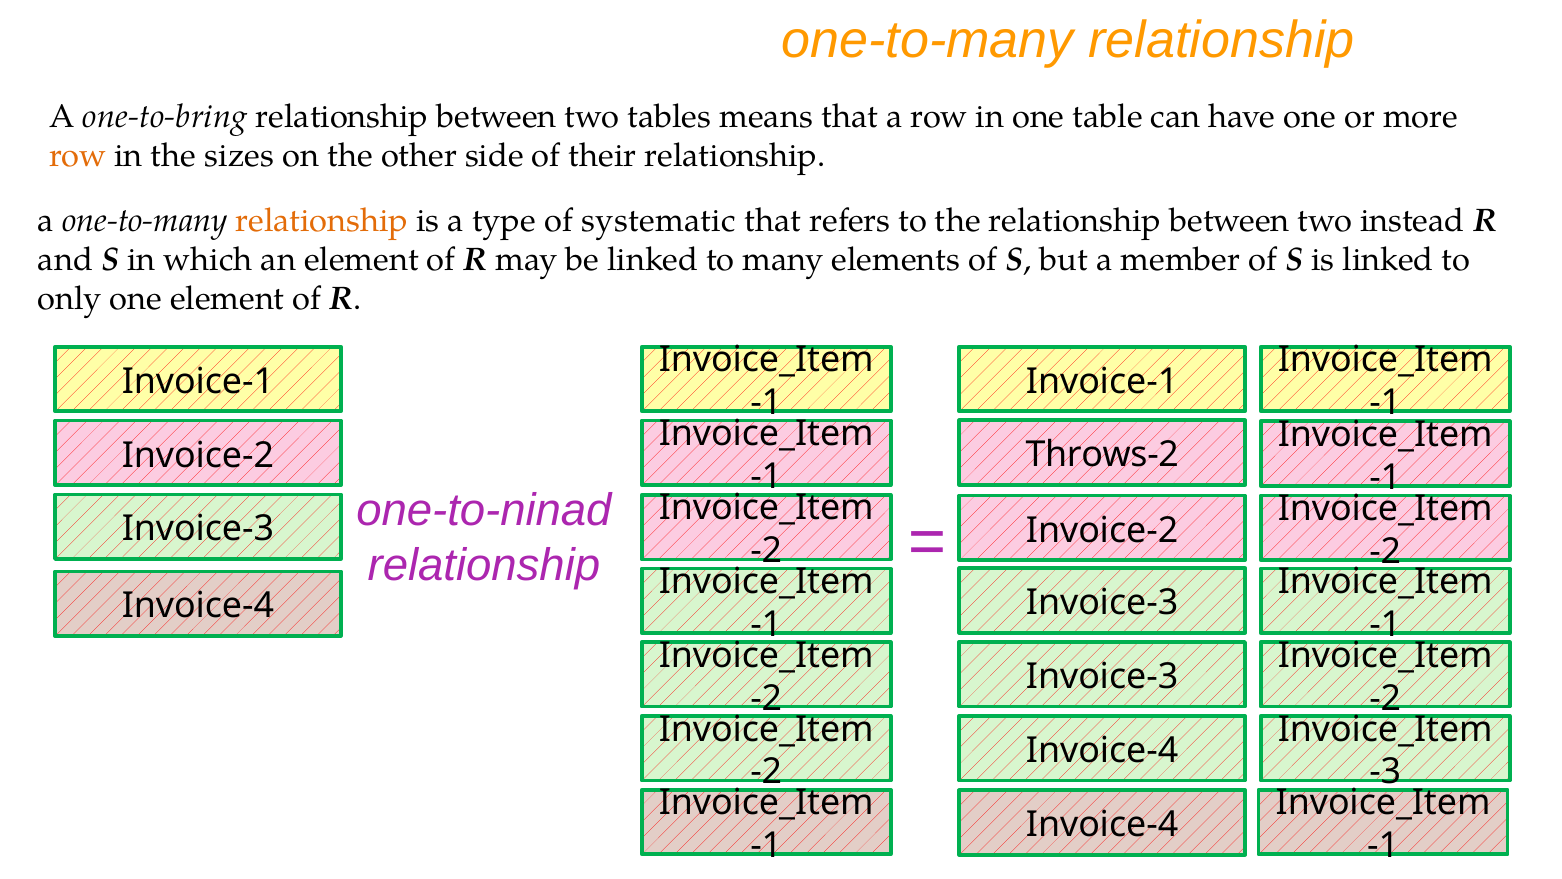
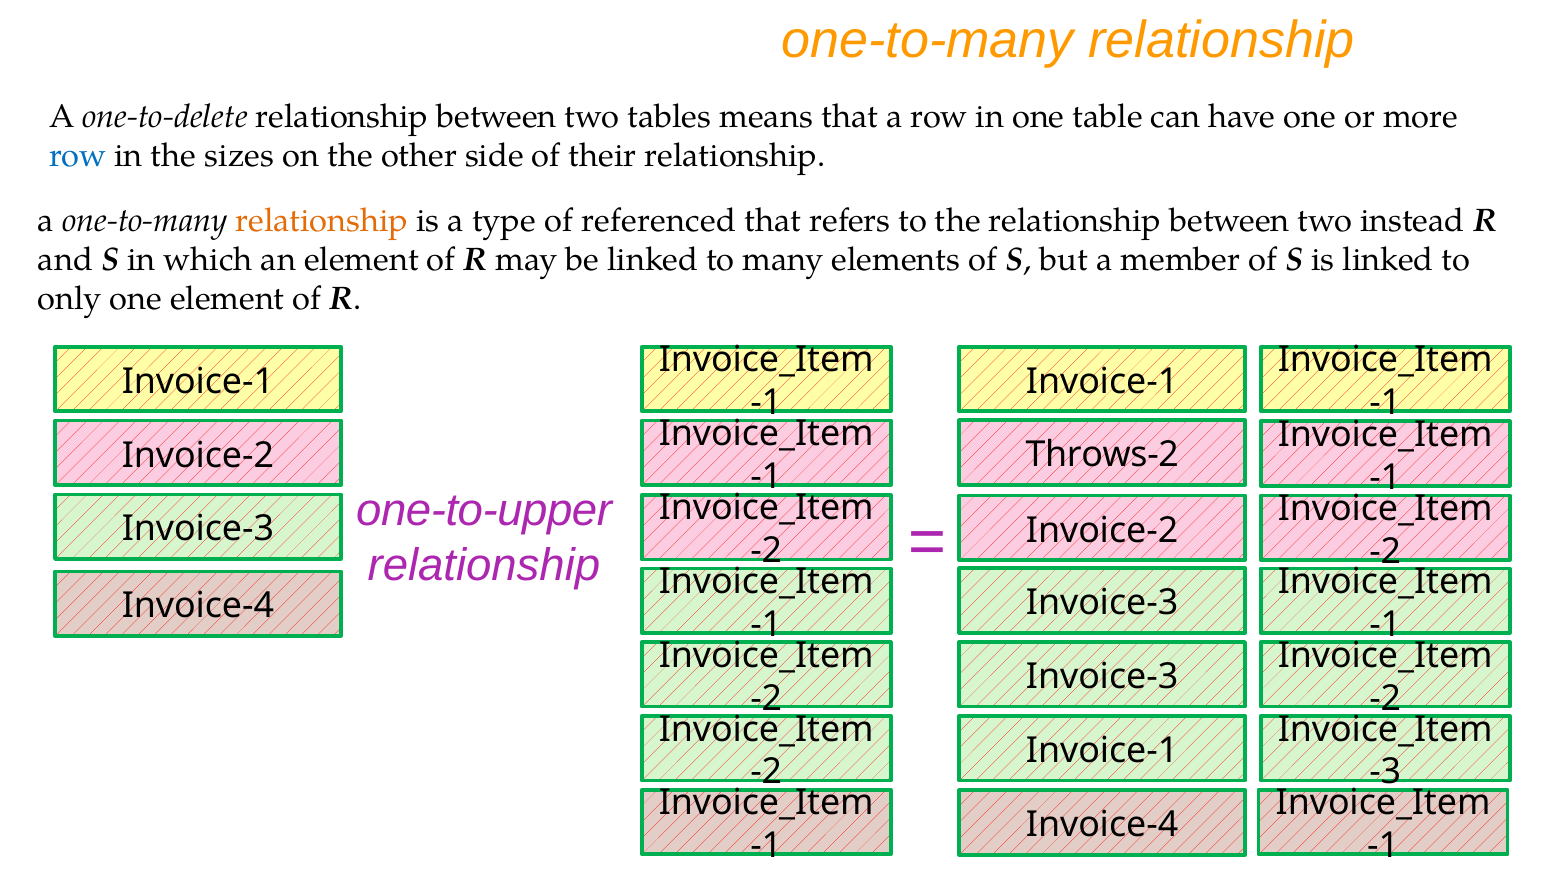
one-to-bring: one-to-bring -> one-to-delete (165, 116)
row colour: orange -> blue (78, 155)
systematic: systematic -> referenced (659, 221)
one-to-ninad: one-to-ninad -> one-to-upper (484, 510)
Invoice-4: Invoice-4 -> Invoice-1 (1102, 750)
